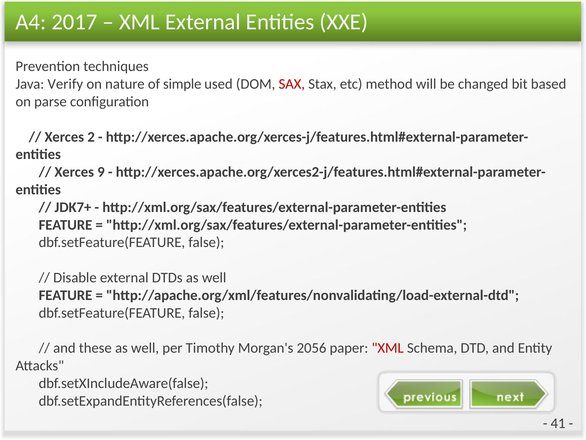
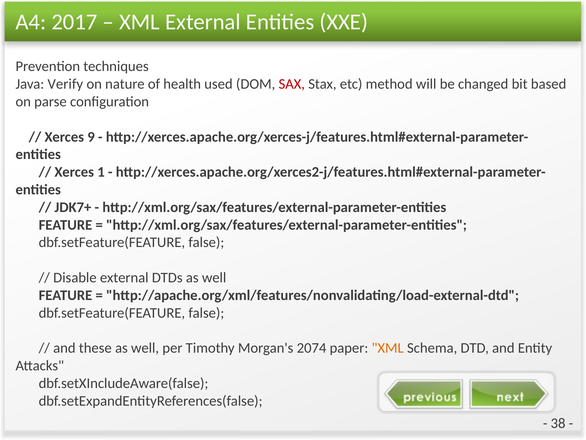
simple: simple -> health (182, 84)
2: 2 -> 9 (91, 137)
9: 9 -> 1 (101, 172)
2056: 2056 -> 2074 (312, 348)
XML colour: red -> orange (388, 348)
41: 41 -> 38 (558, 423)
